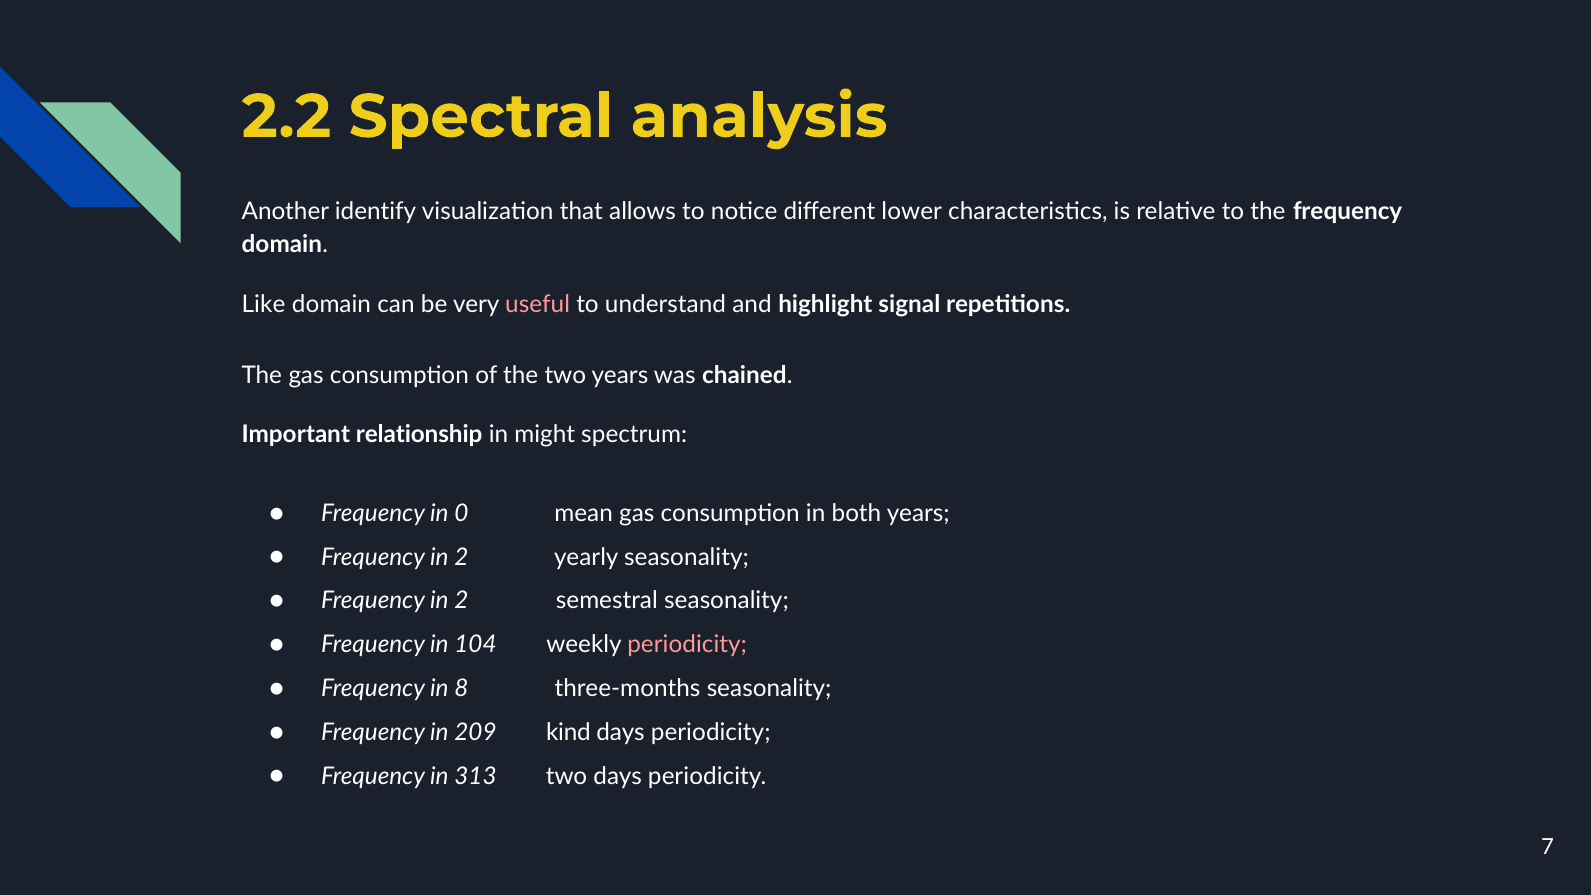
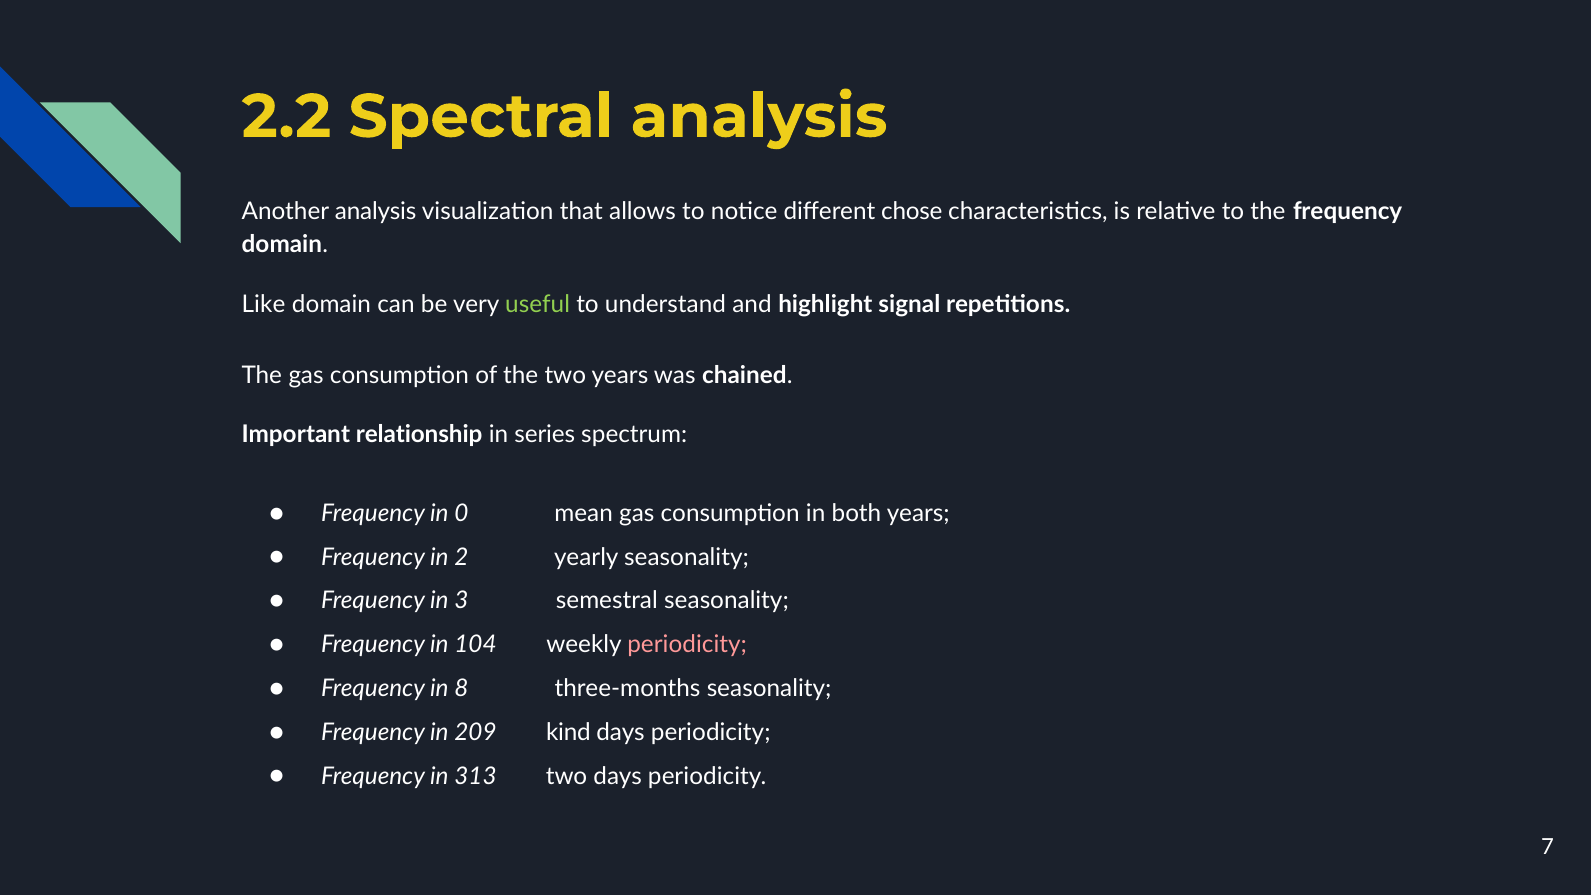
Another identify: identify -> analysis (376, 211)
lower: lower -> chose (912, 211)
useful colour: pink -> light green (538, 305)
might: might -> series (545, 434)
2: 2 -> 3 (461, 601)
